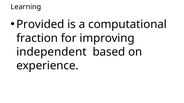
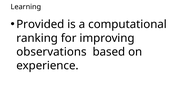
fraction: fraction -> ranking (37, 38)
independent: independent -> observations (51, 52)
